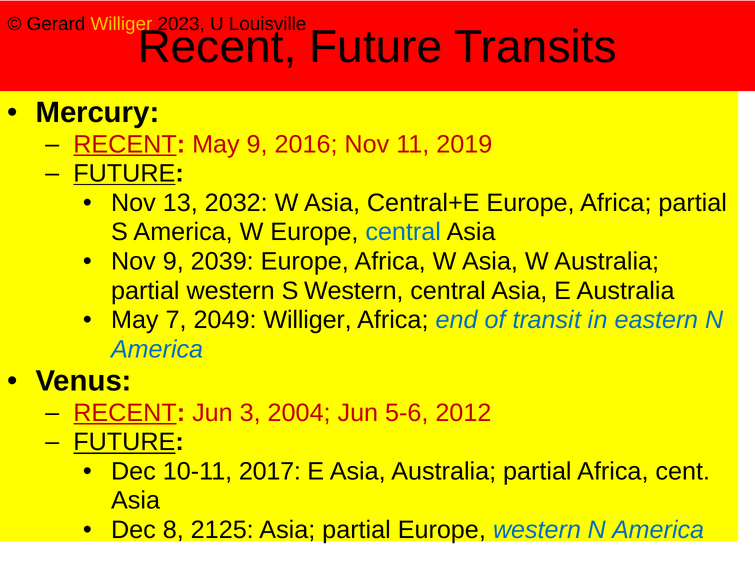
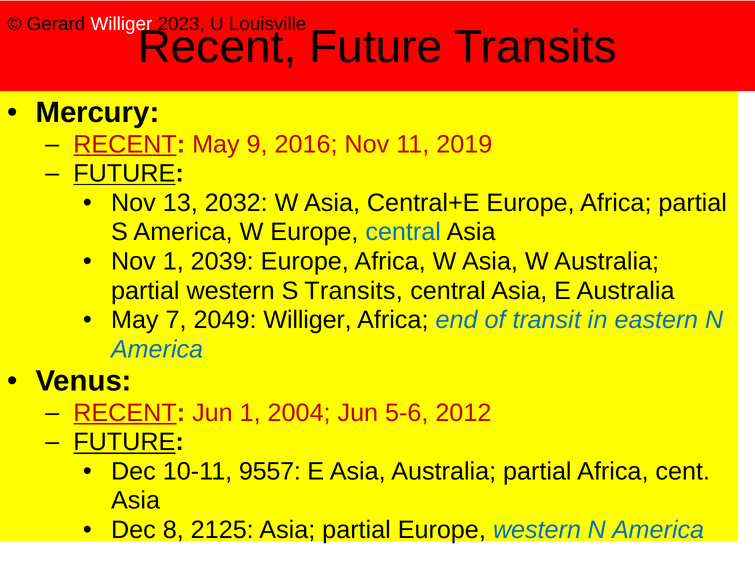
Williger colour: yellow -> white (121, 24)
Nov 9: 9 -> 1 (173, 262)
S Western: Western -> Transits (354, 291)
Jun 3: 3 -> 1 (250, 413)
2017: 2017 -> 9557 (270, 472)
